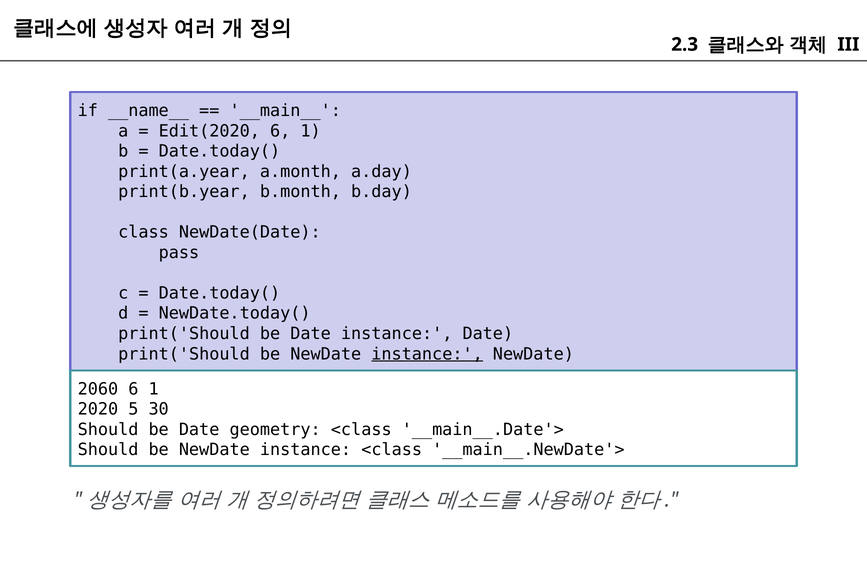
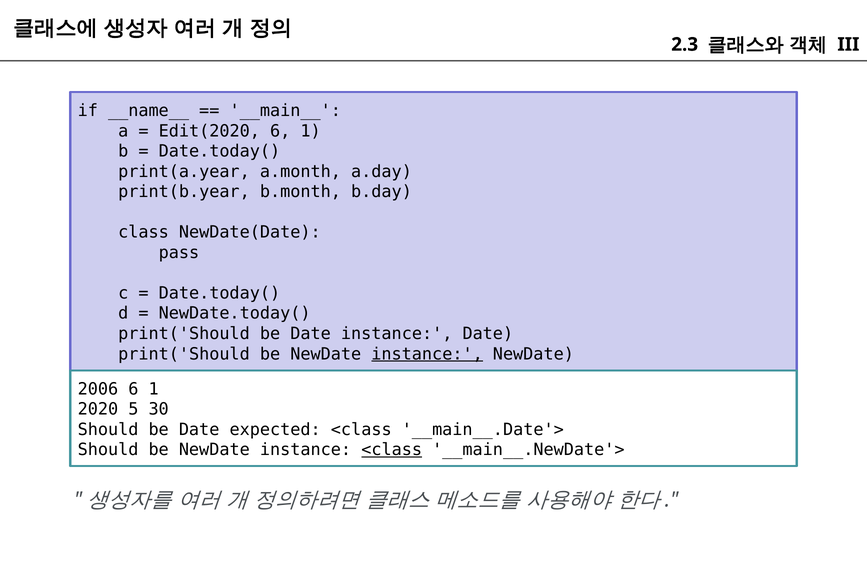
2060: 2060 -> 2006 (98, 389)
geometry: geometry -> expected (275, 429)
<class underline: none -> present (392, 449)
